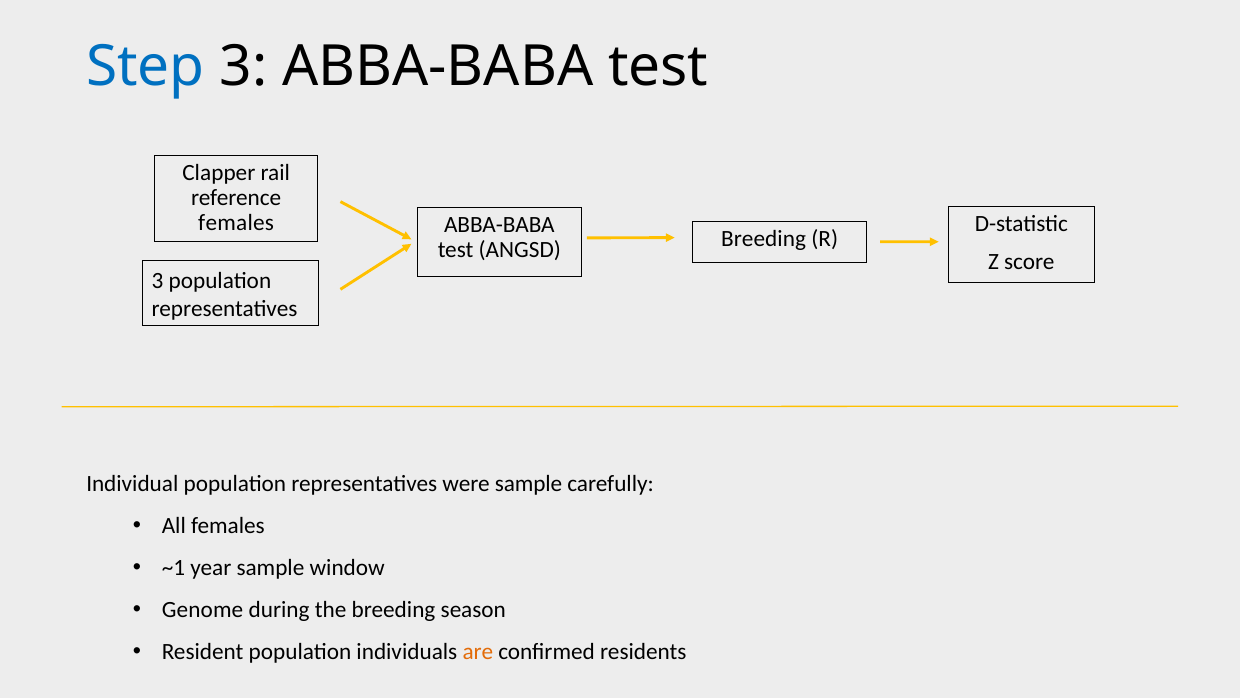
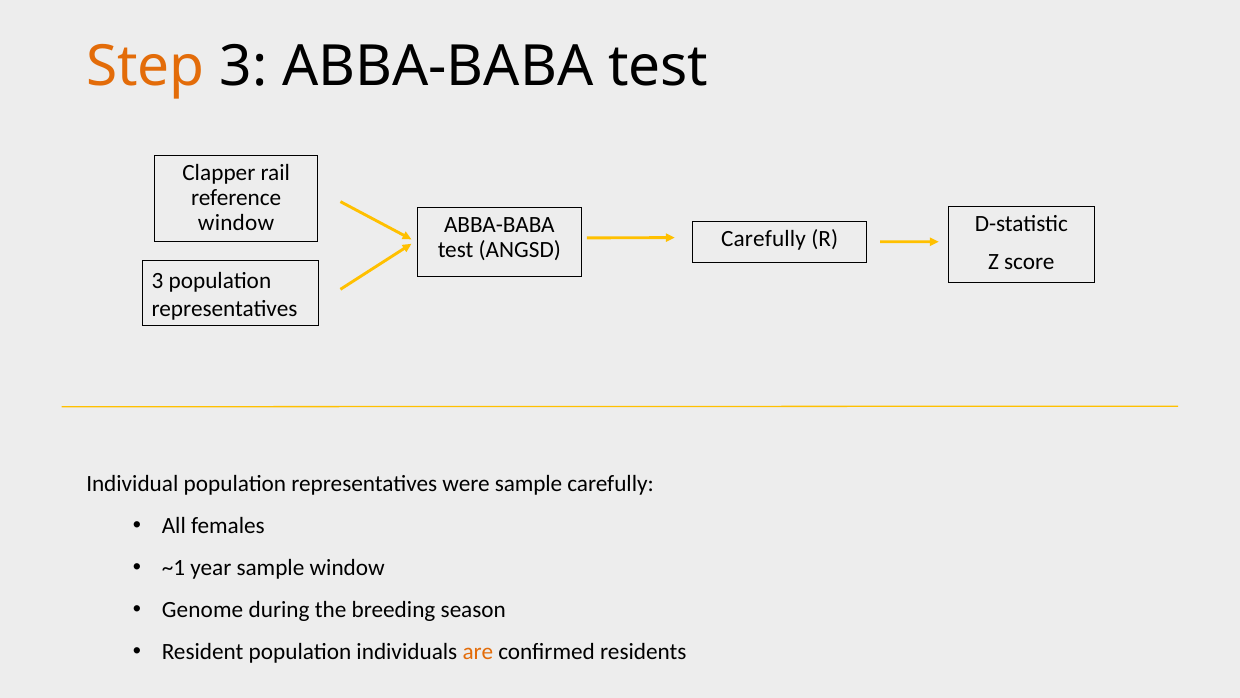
Step colour: blue -> orange (146, 67)
females: females -> window (236, 223)
ANGSD Breeding: Breeding -> Carefully (764, 239)
